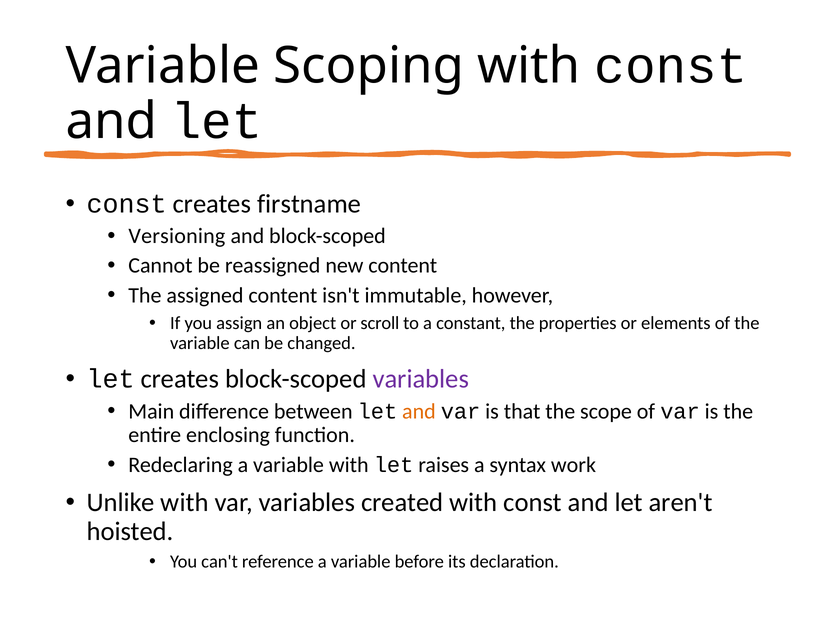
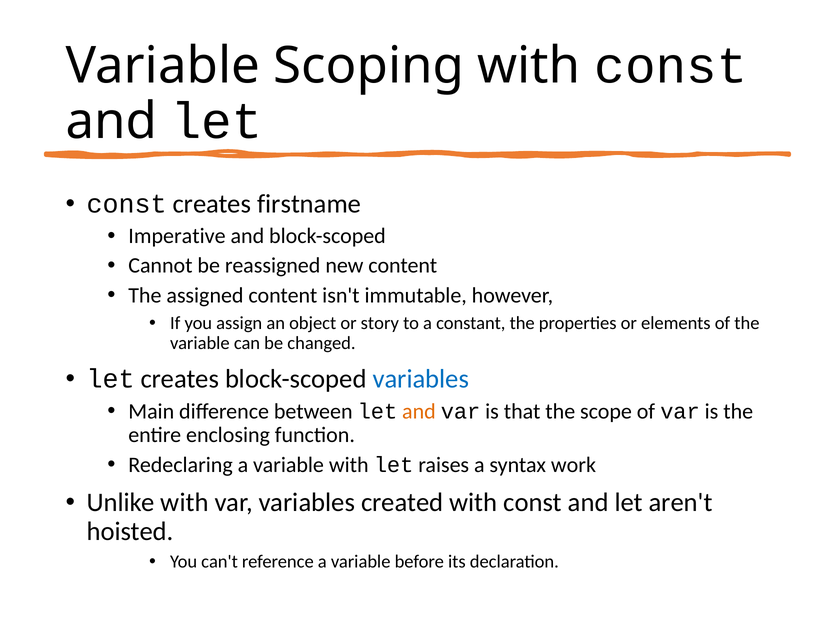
Versioning: Versioning -> Imperative (177, 236)
scroll: scroll -> story (380, 323)
variables colour: purple -> blue (421, 379)
